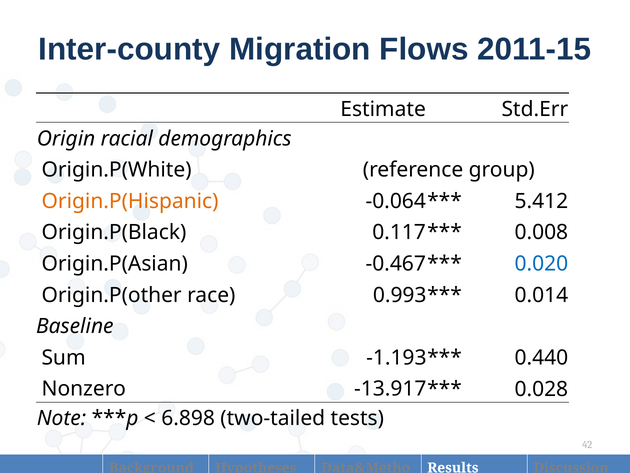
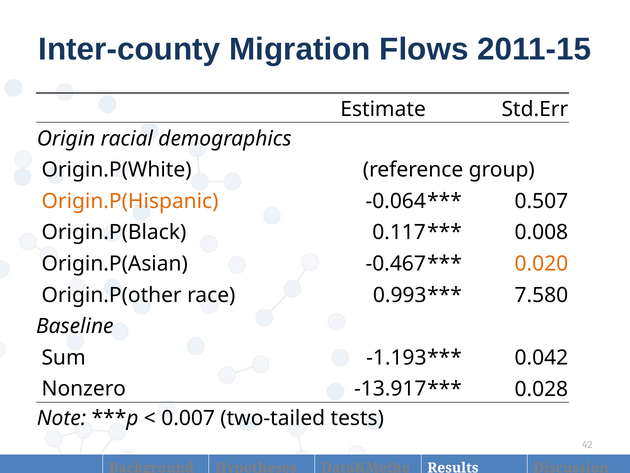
5.412: 5.412 -> 0.507 (541, 201)
0.020 colour: blue -> orange (541, 264)
0.014: 0.014 -> 7.580 (541, 295)
0.440: 0.440 -> 0.042 (541, 357)
6.898: 6.898 -> 0.007 (188, 418)
